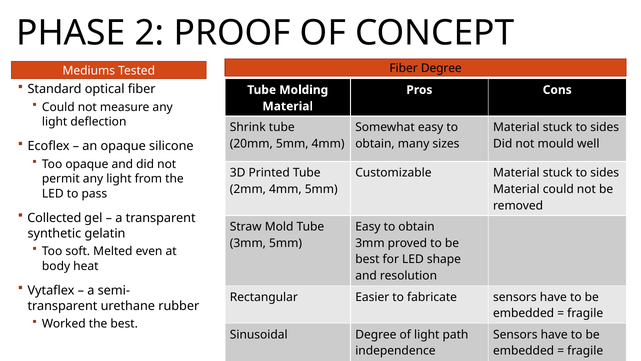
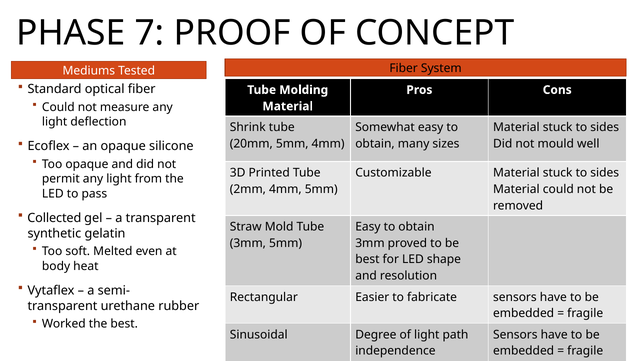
2: 2 -> 7 (150, 33)
Fiber Degree: Degree -> System (441, 68)
